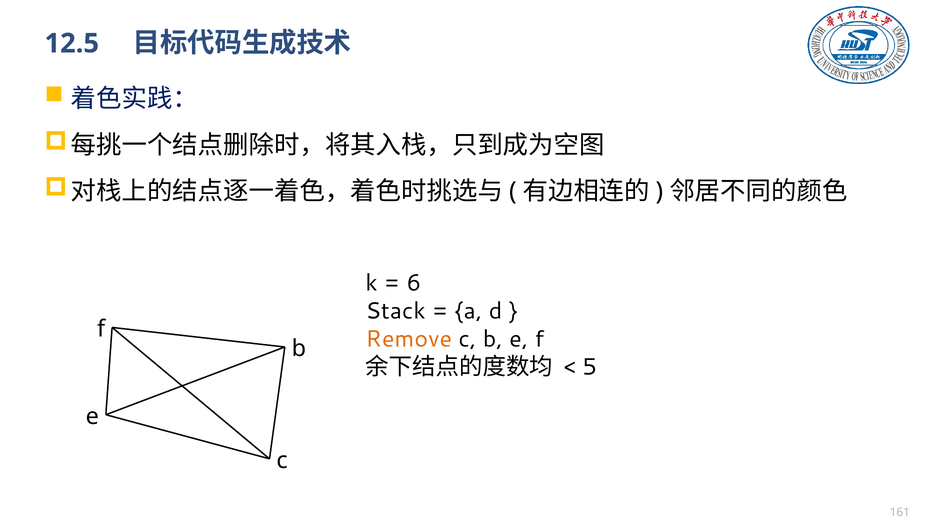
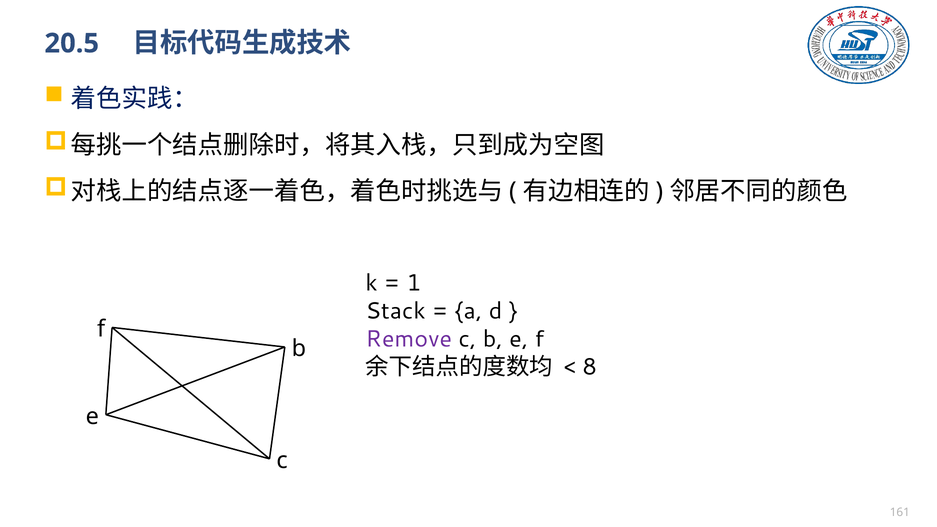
12.5: 12.5 -> 20.5 (72, 43)
6: 6 -> 1 (414, 283)
Remove colour: orange -> purple (409, 339)
5: 5 -> 8 (590, 367)
